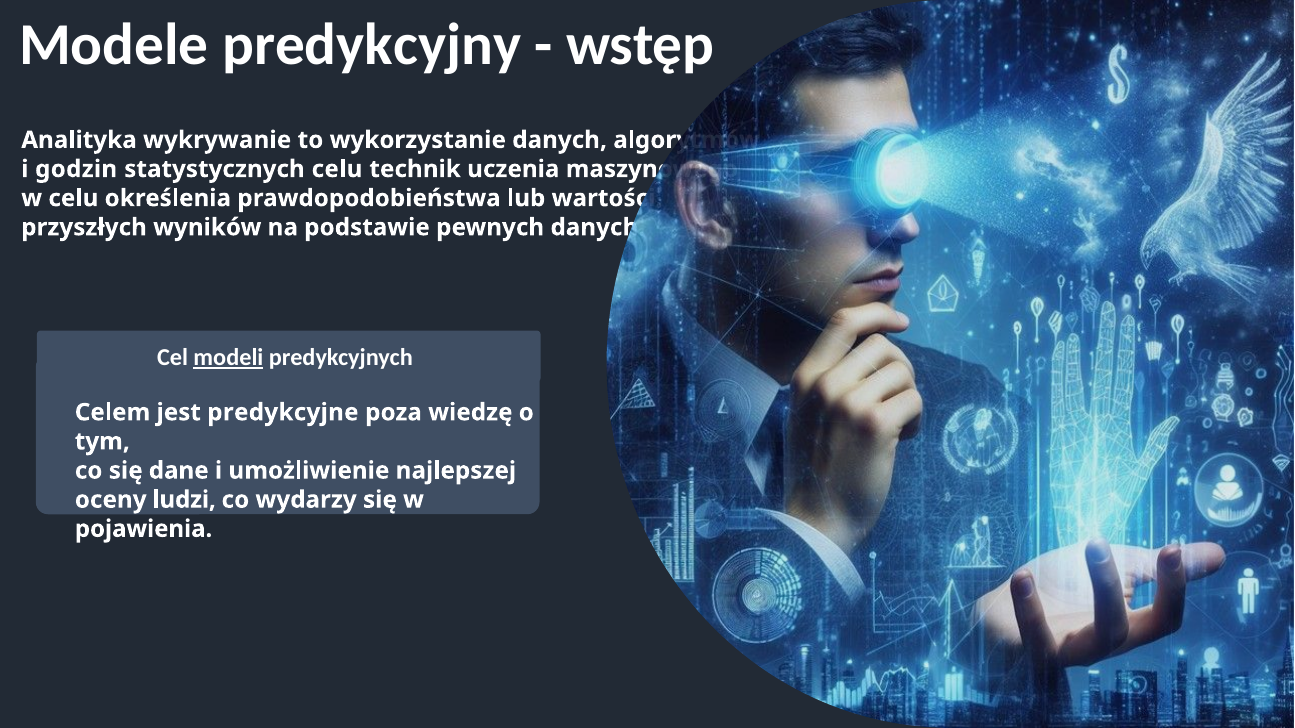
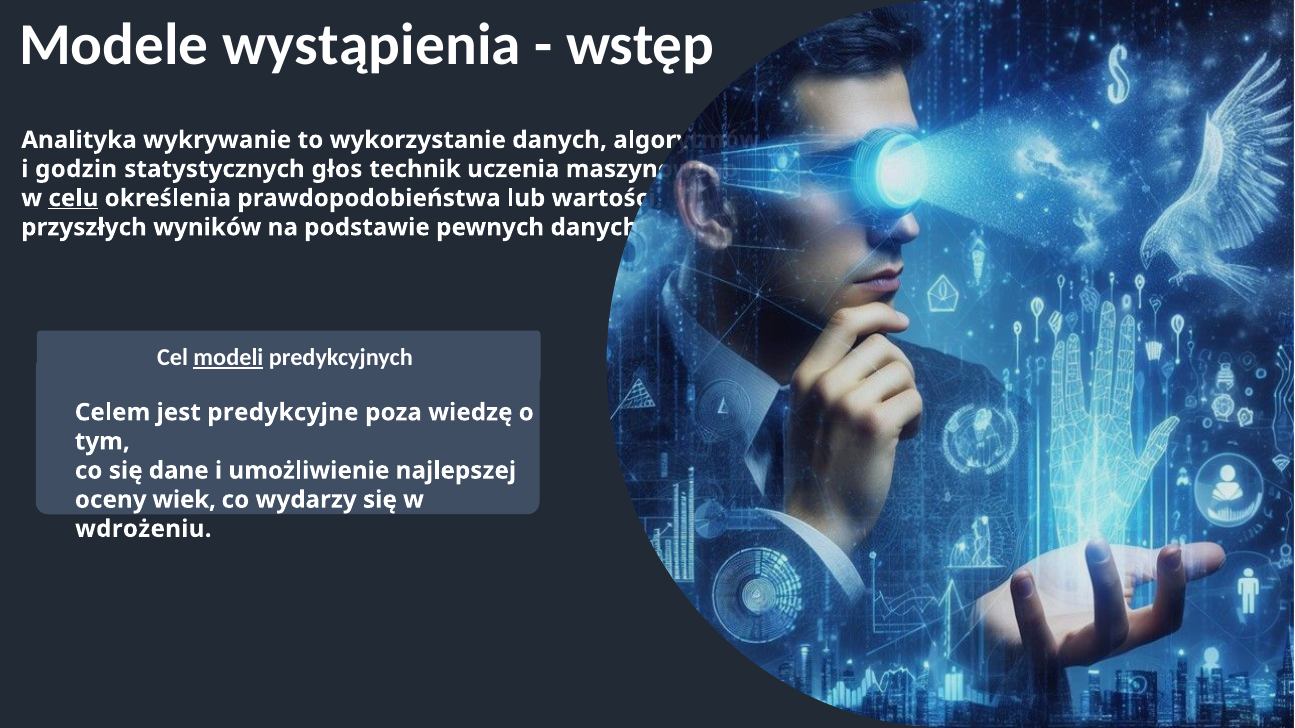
predykcyjny: predykcyjny -> wystąpienia (372, 45)
statystycznych celu: celu -> głos (337, 169)
celu underline: none -> present (73, 198)
ludzi: ludzi -> wiek (184, 500)
pojawienia: pojawienia -> wdrożeniu (143, 529)
